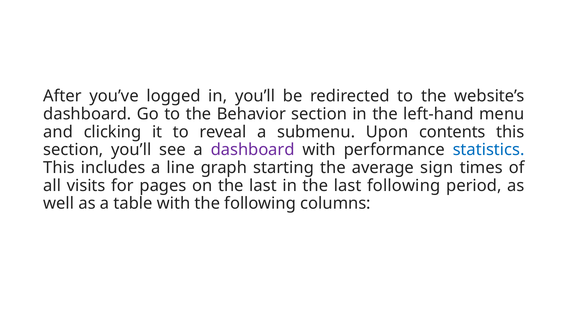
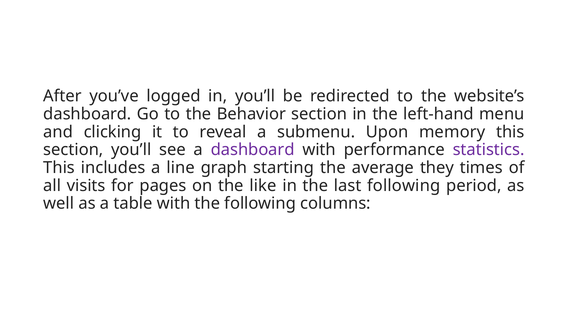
contents: contents -> memory (452, 132)
statistics colour: blue -> purple (489, 150)
sign: sign -> they (437, 167)
on the last: last -> like (263, 185)
